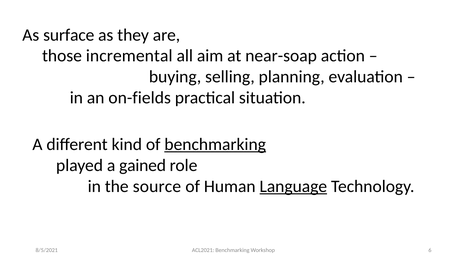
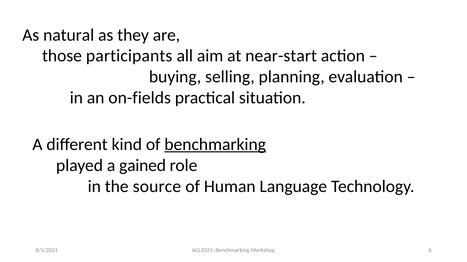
surface: surface -> natural (69, 35)
incremental: incremental -> participants (129, 56)
near-soap: near-soap -> near-start (281, 56)
Language underline: present -> none (293, 187)
